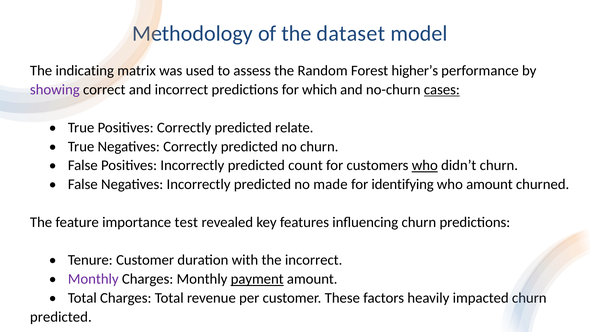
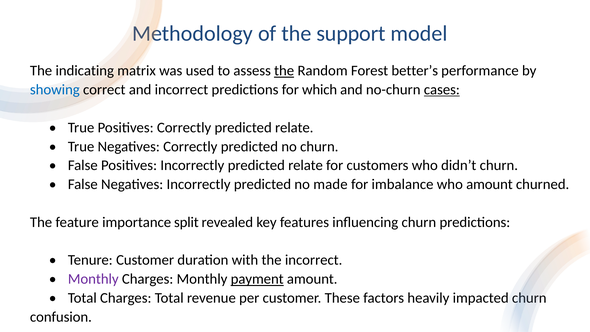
dataset: dataset -> support (351, 34)
the underline: none -> present (284, 71)
higher’s: higher’s -> better’s (415, 71)
showing colour: purple -> blue (55, 90)
Incorrectly predicted count: count -> relate (306, 165)
who underline: present -> none (425, 165)
identifying: identifying -> imbalance (403, 184)
test: test -> split (186, 222)
predicted: predicted -> confusion (61, 317)
